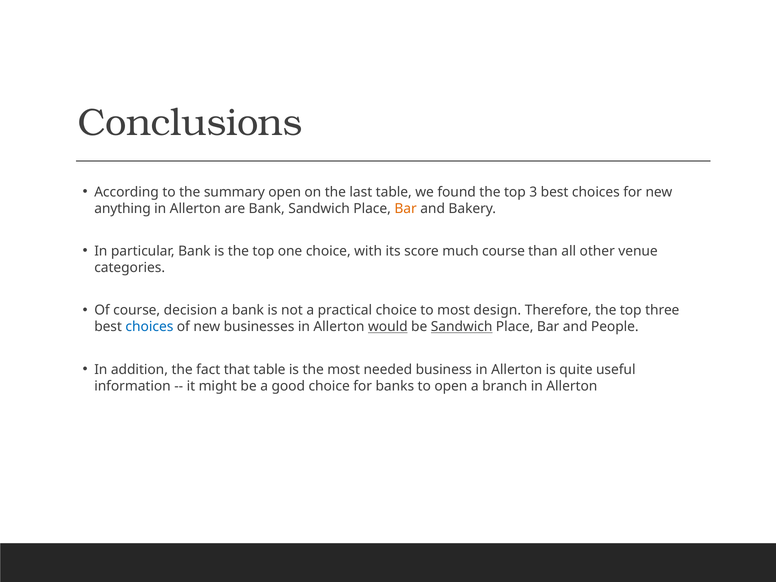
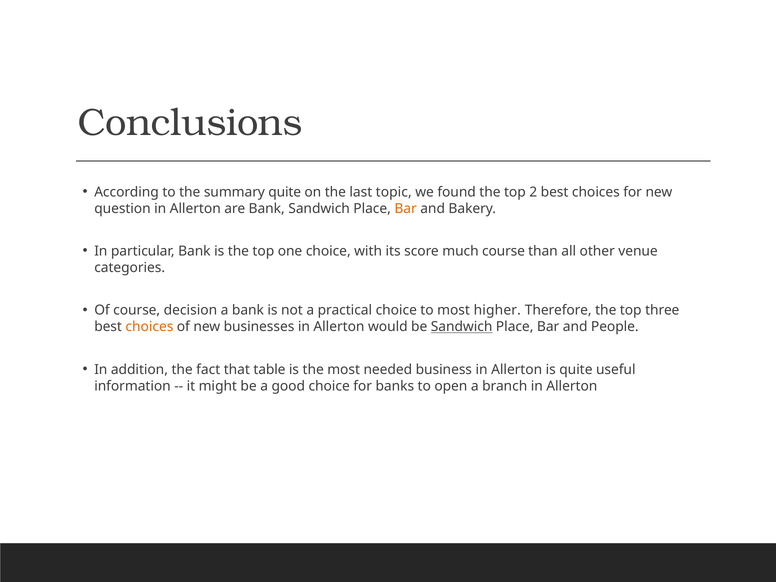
summary open: open -> quite (285, 192)
last table: table -> topic (394, 192)
3: 3 -> 2 (533, 192)
anything: anything -> question (122, 208)
design: design -> higher (497, 310)
choices colour: blue -> orange (149, 327)
would underline: present -> none (388, 327)
